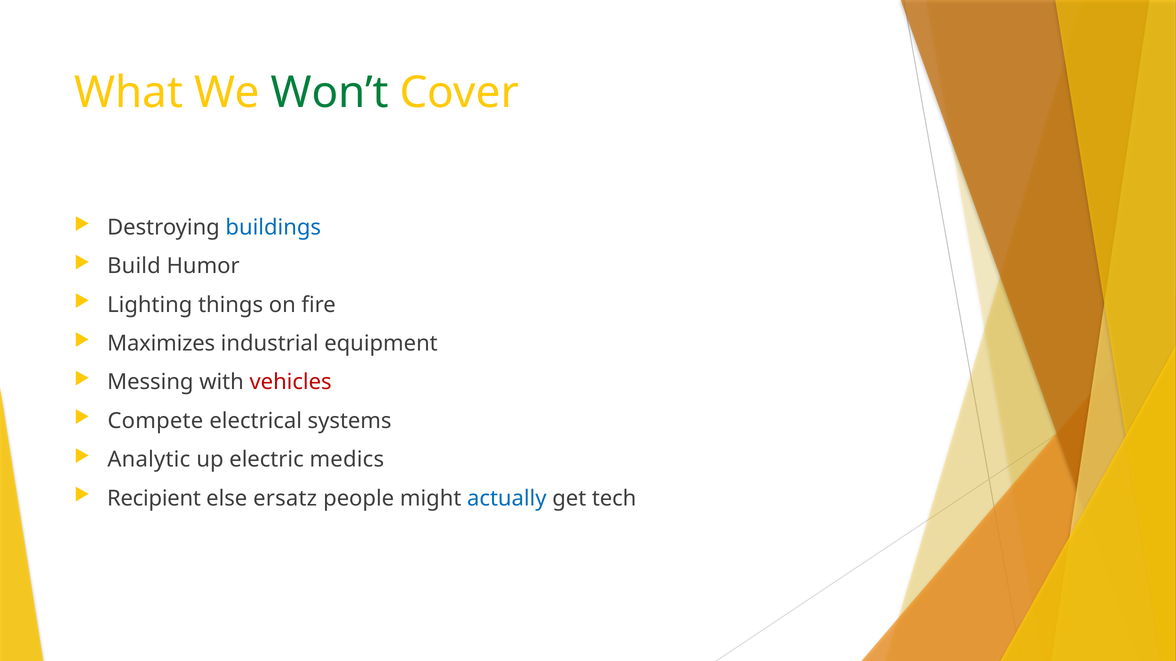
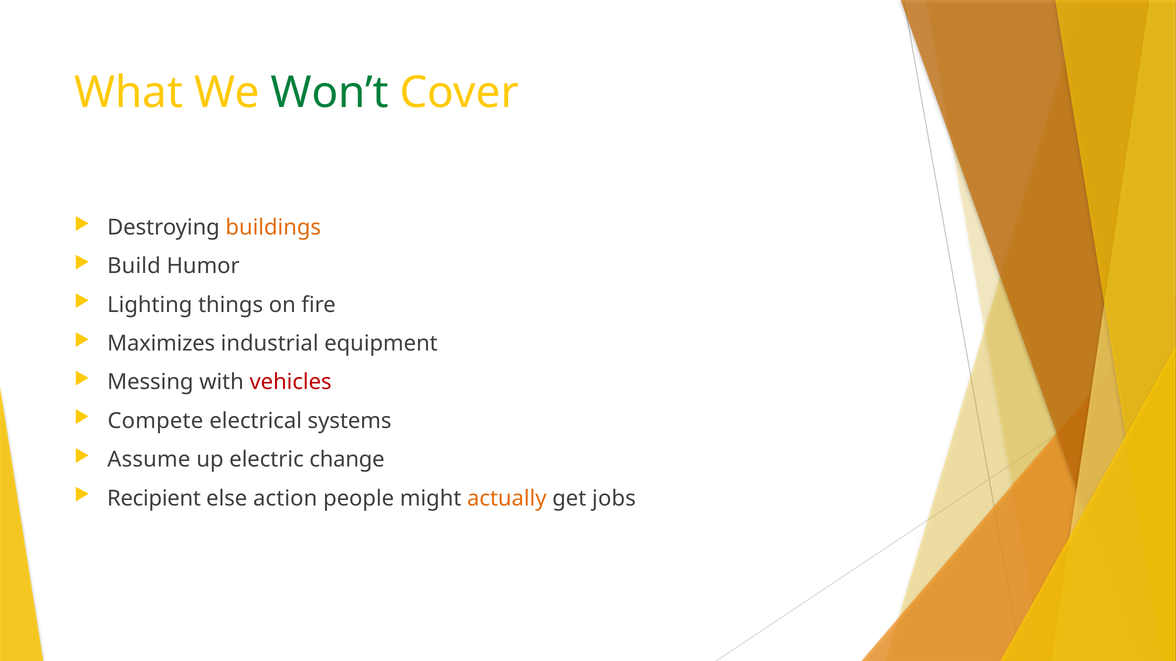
buildings colour: blue -> orange (273, 228)
Analytic: Analytic -> Assume (149, 460)
medics: medics -> change (347, 460)
ersatz: ersatz -> action (285, 499)
actually colour: blue -> orange (507, 499)
tech: tech -> jobs (614, 499)
